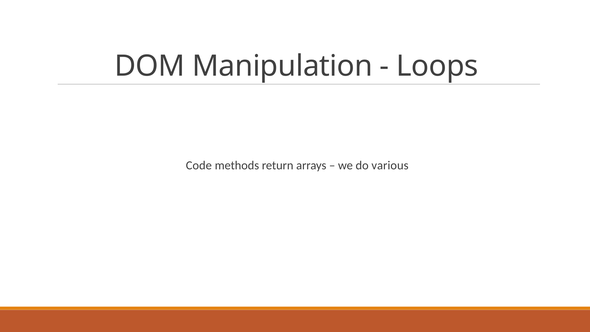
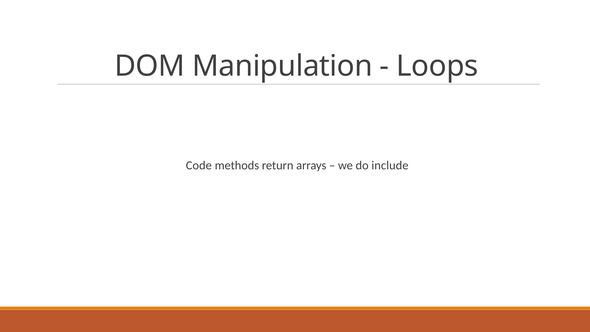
various: various -> include (390, 165)
